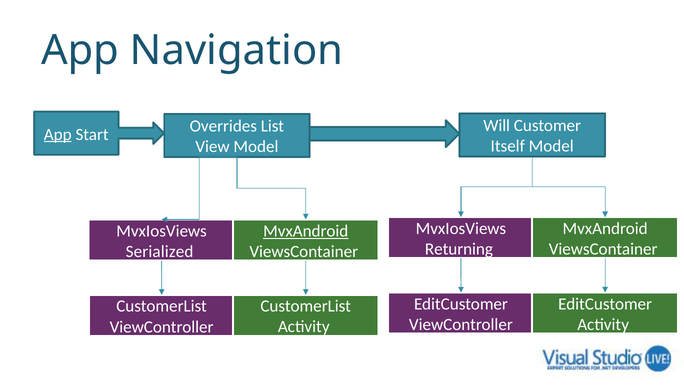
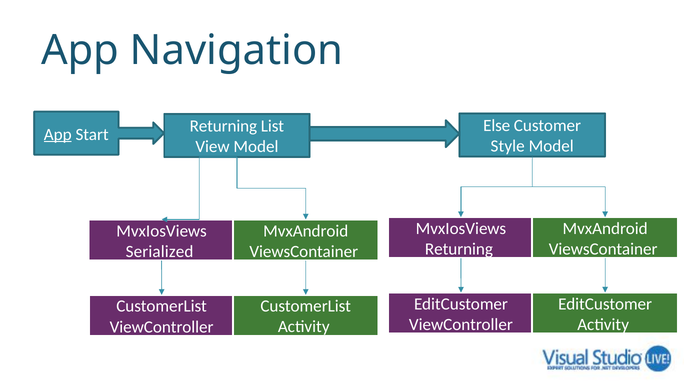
Will: Will -> Else (497, 126)
Start Overrides: Overrides -> Returning (223, 126)
Itself: Itself -> Style (508, 146)
MvxAndroid underline: present -> none (306, 231)
